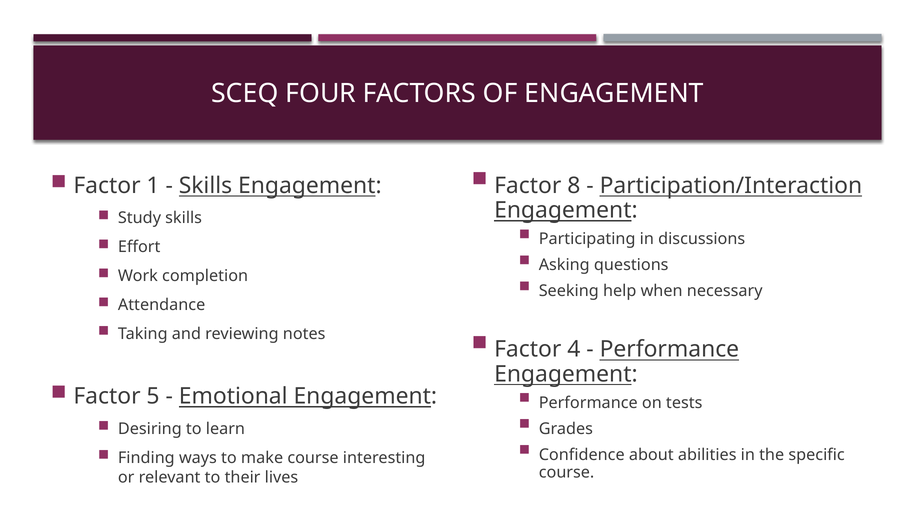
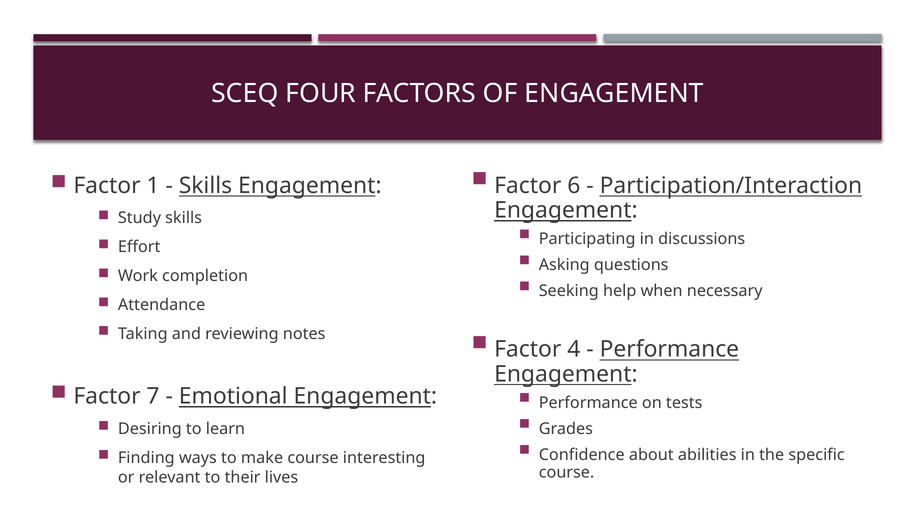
8: 8 -> 6 (574, 186)
5: 5 -> 7 (153, 397)
